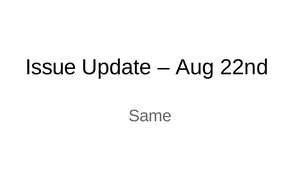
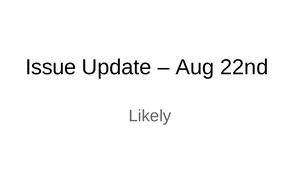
Same: Same -> Likely (150, 116)
